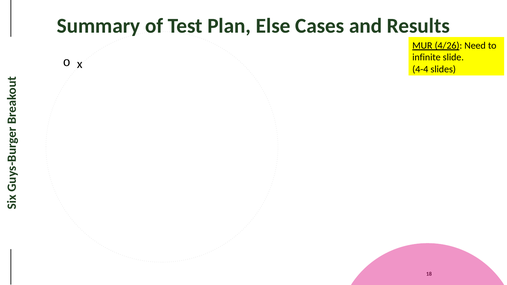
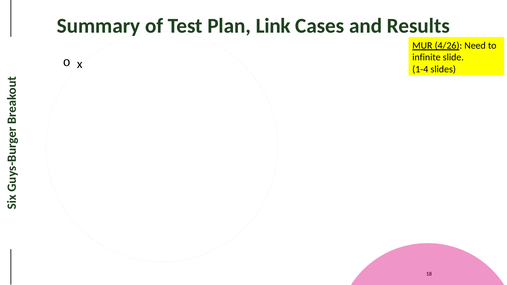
Else: Else -> Link (273, 26)
4-4: 4-4 -> 1-4 (420, 69)
